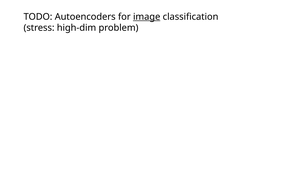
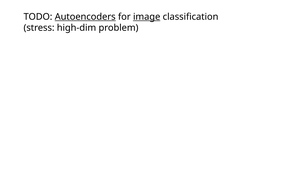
Autoencoders underline: none -> present (85, 17)
